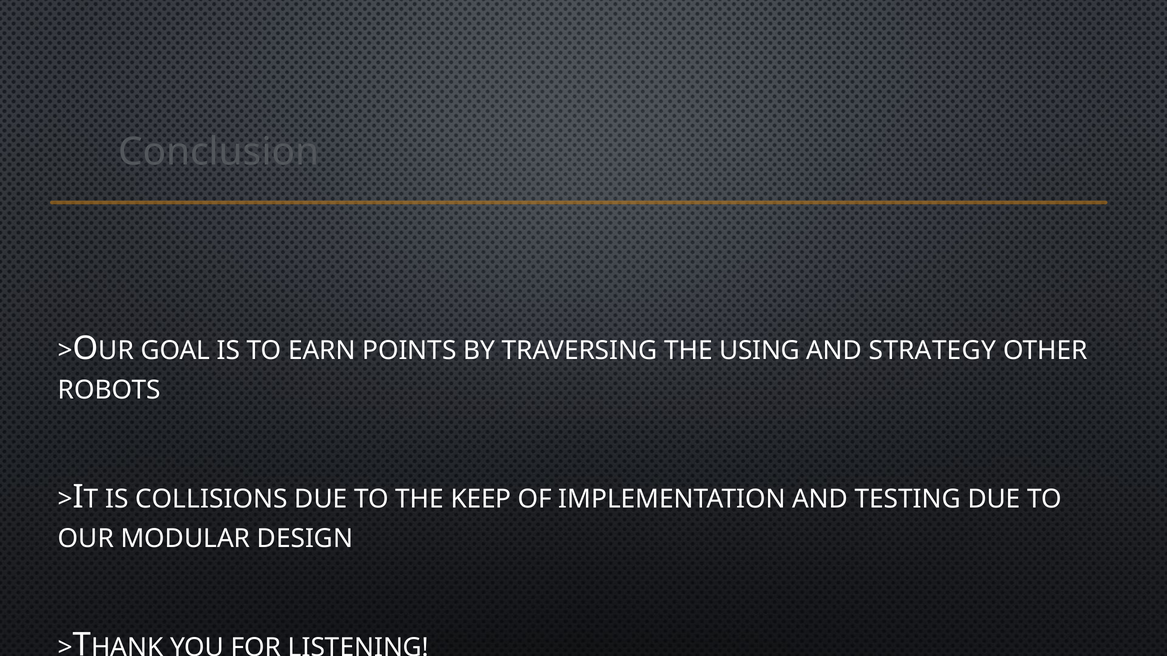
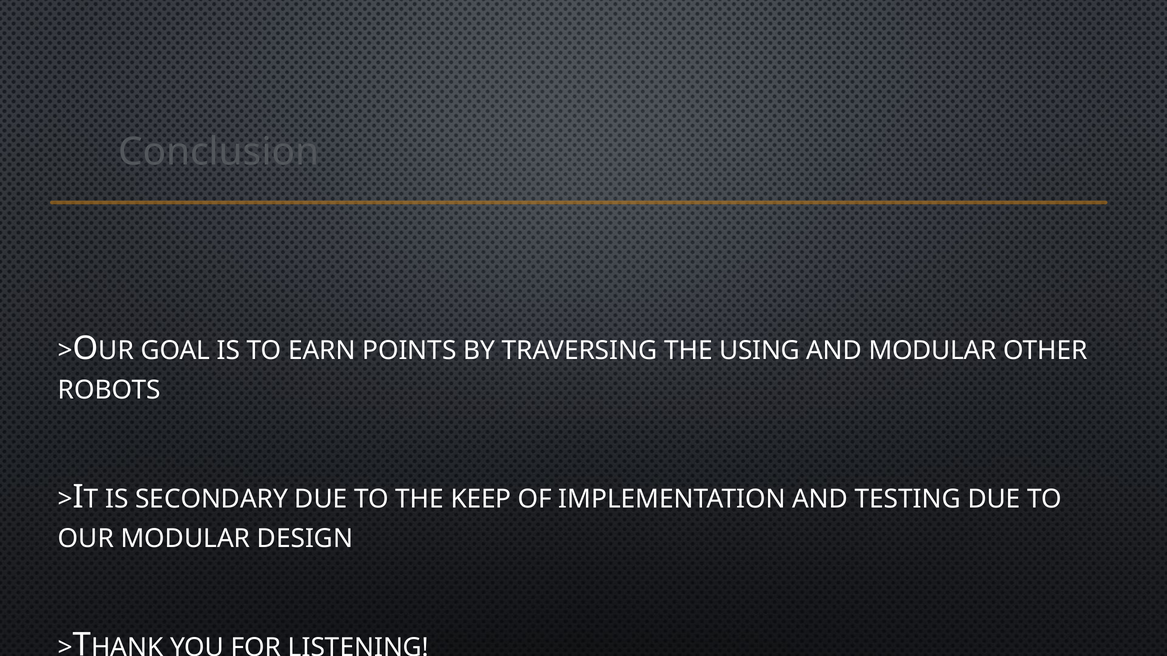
AND STRATEGY: STRATEGY -> MODULAR (933, 351)
COLLISIONS: COLLISIONS -> SECONDARY (212, 499)
